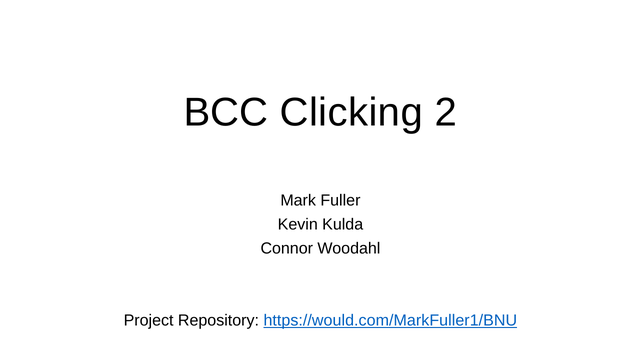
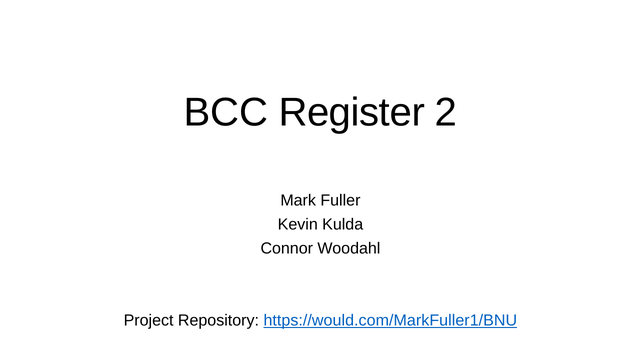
Clicking: Clicking -> Register (352, 112)
